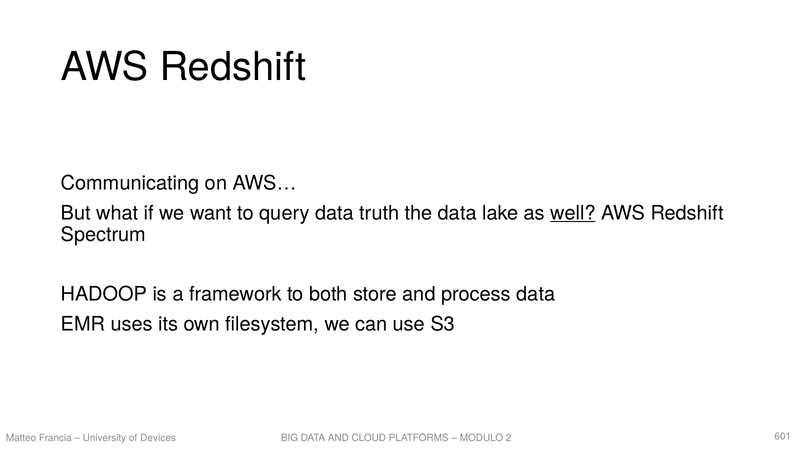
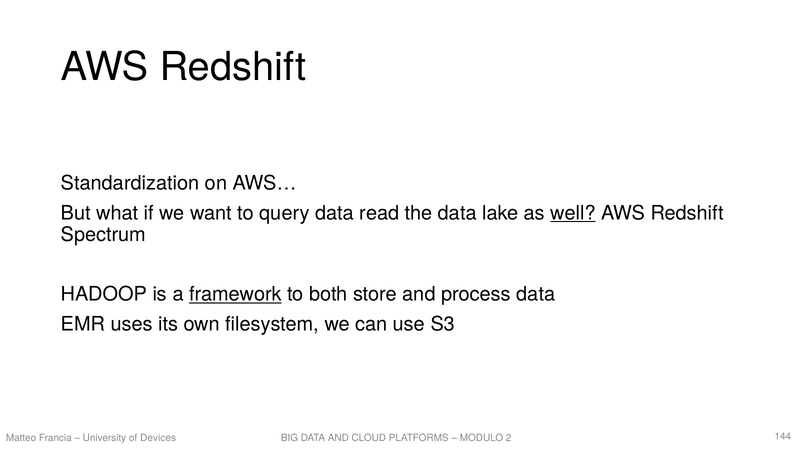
Communicating: Communicating -> Standardization (130, 183)
truth: truth -> read (379, 213)
framework underline: none -> present (235, 294)
601: 601 -> 144 (783, 436)
